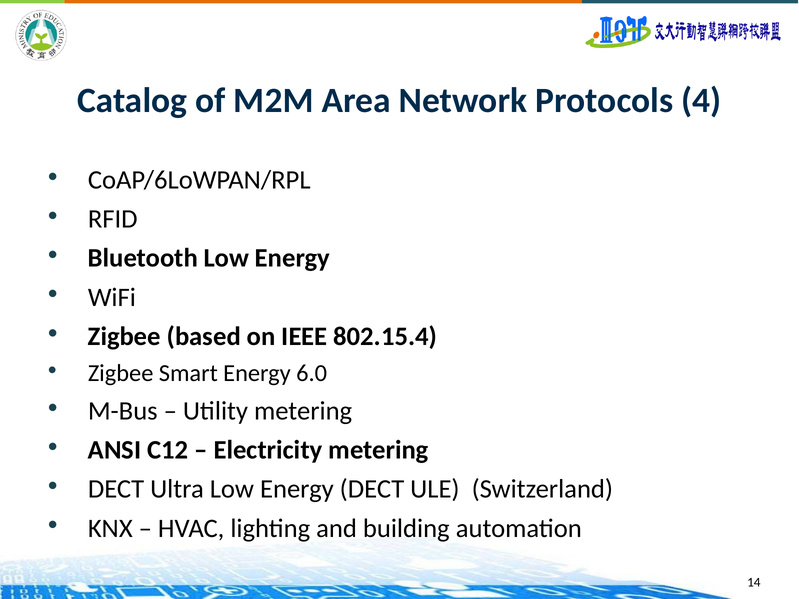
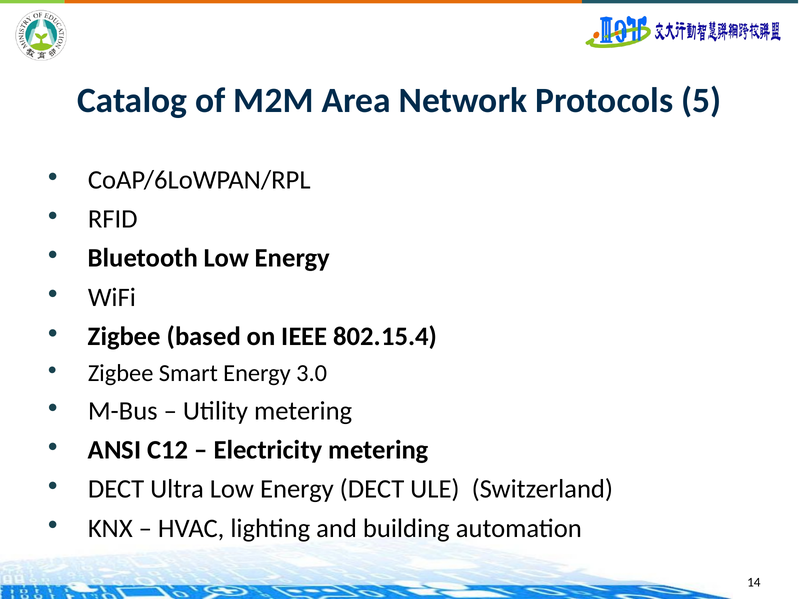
4: 4 -> 5 (701, 101)
6.0: 6.0 -> 3.0 (312, 373)
